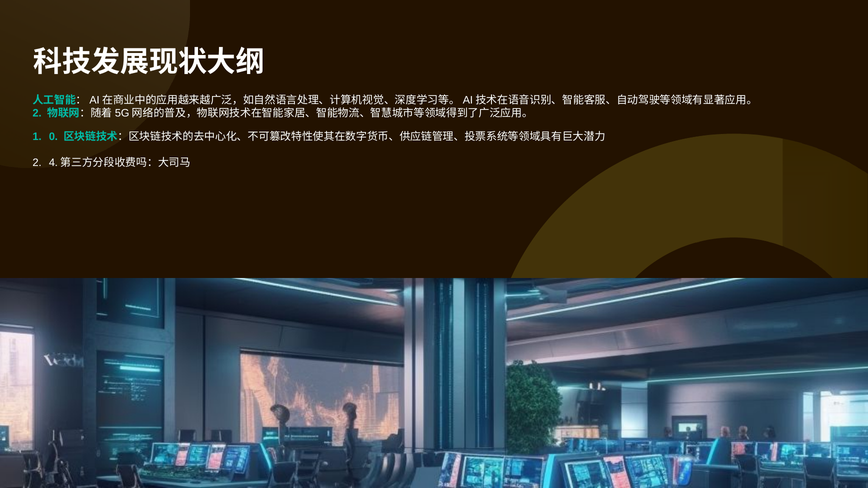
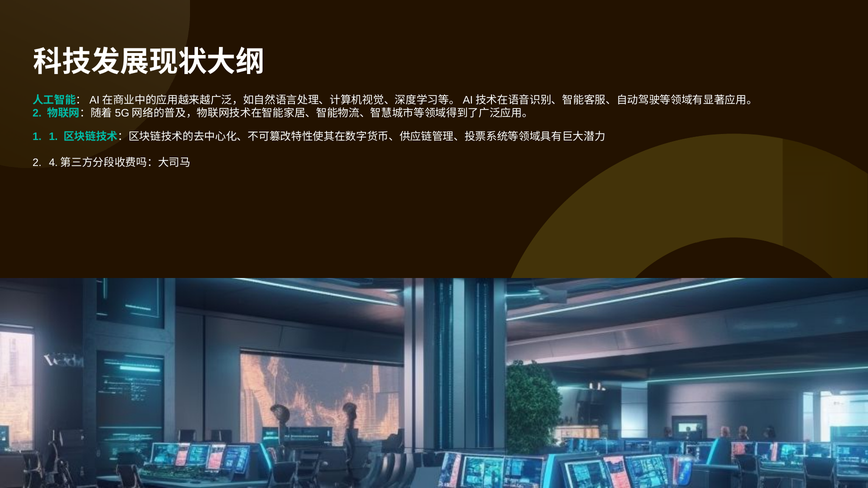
0: 0 -> 1 (53, 137)
